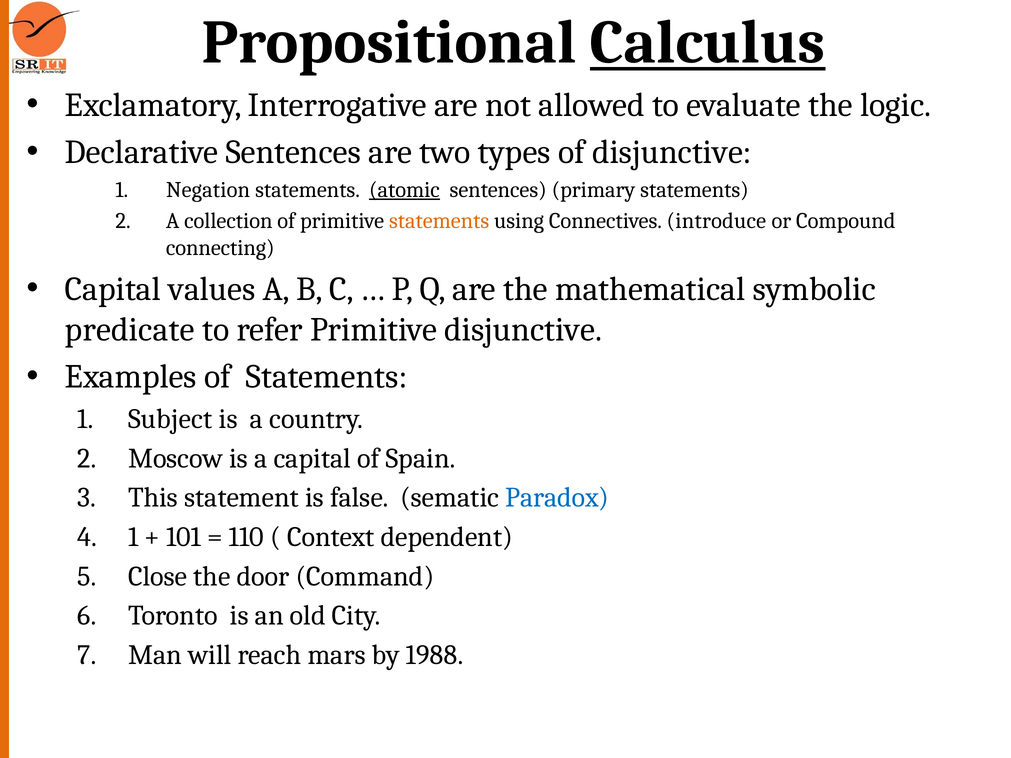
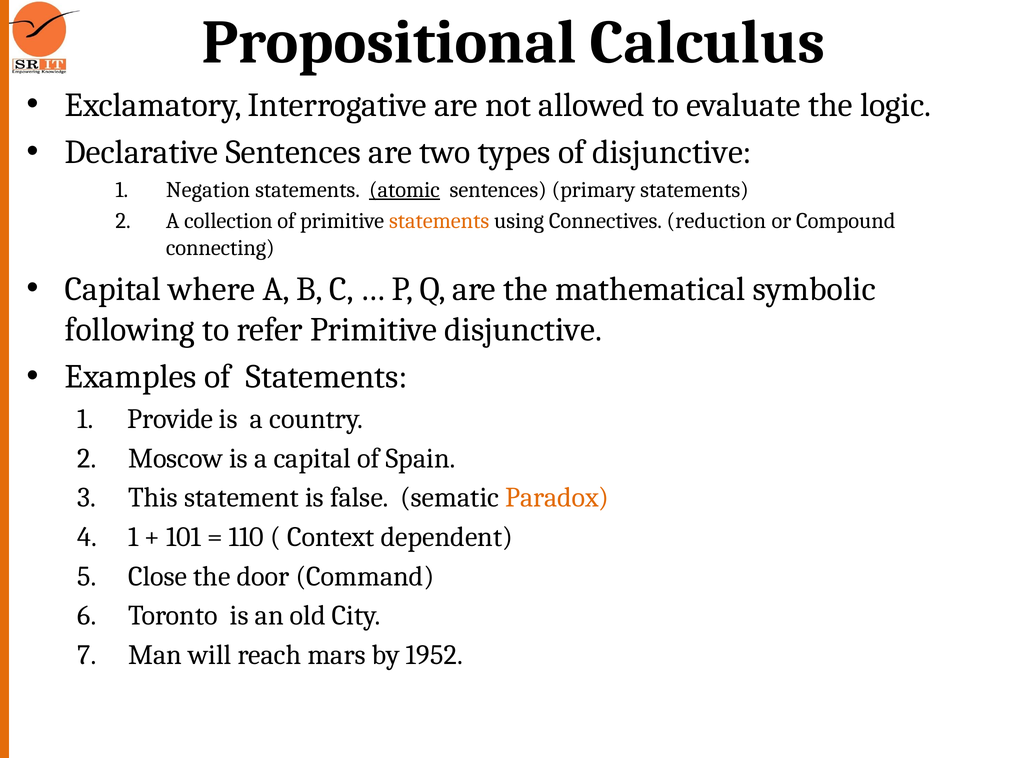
Calculus underline: present -> none (708, 42)
introduce: introduce -> reduction (716, 221)
values: values -> where (212, 289)
predicate: predicate -> following (130, 330)
Subject: Subject -> Provide (170, 419)
Paradox colour: blue -> orange (557, 498)
1988: 1988 -> 1952 (435, 655)
